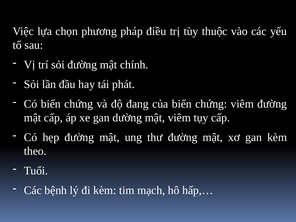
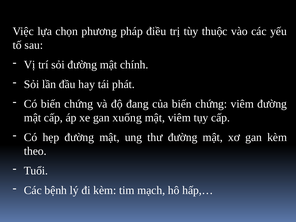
dường: dường -> xuống (127, 118)
